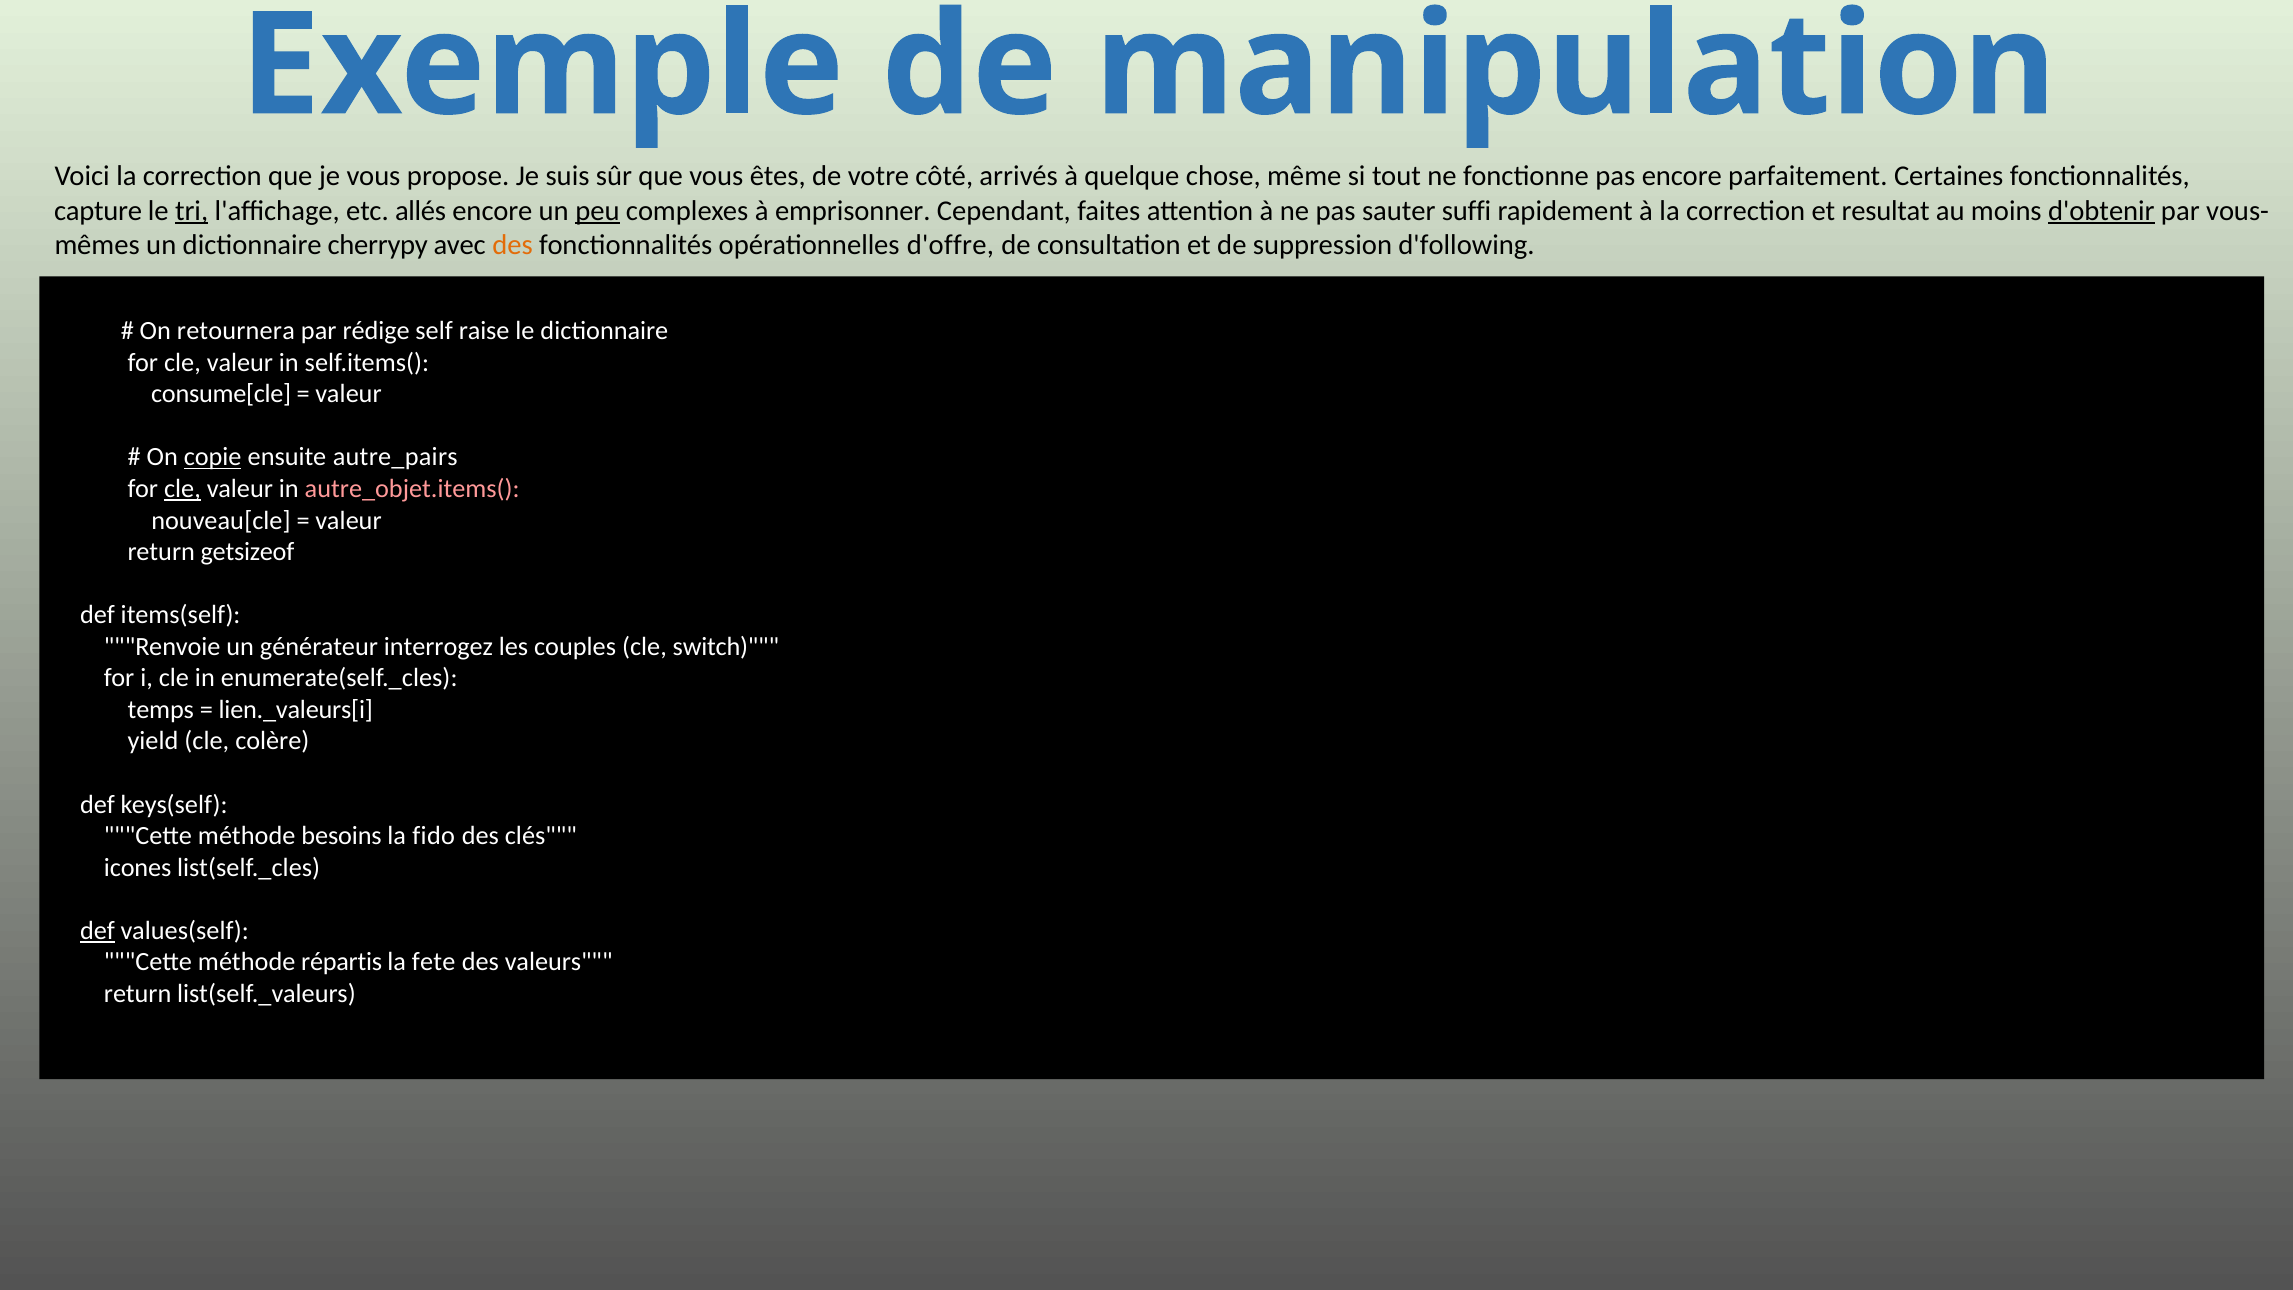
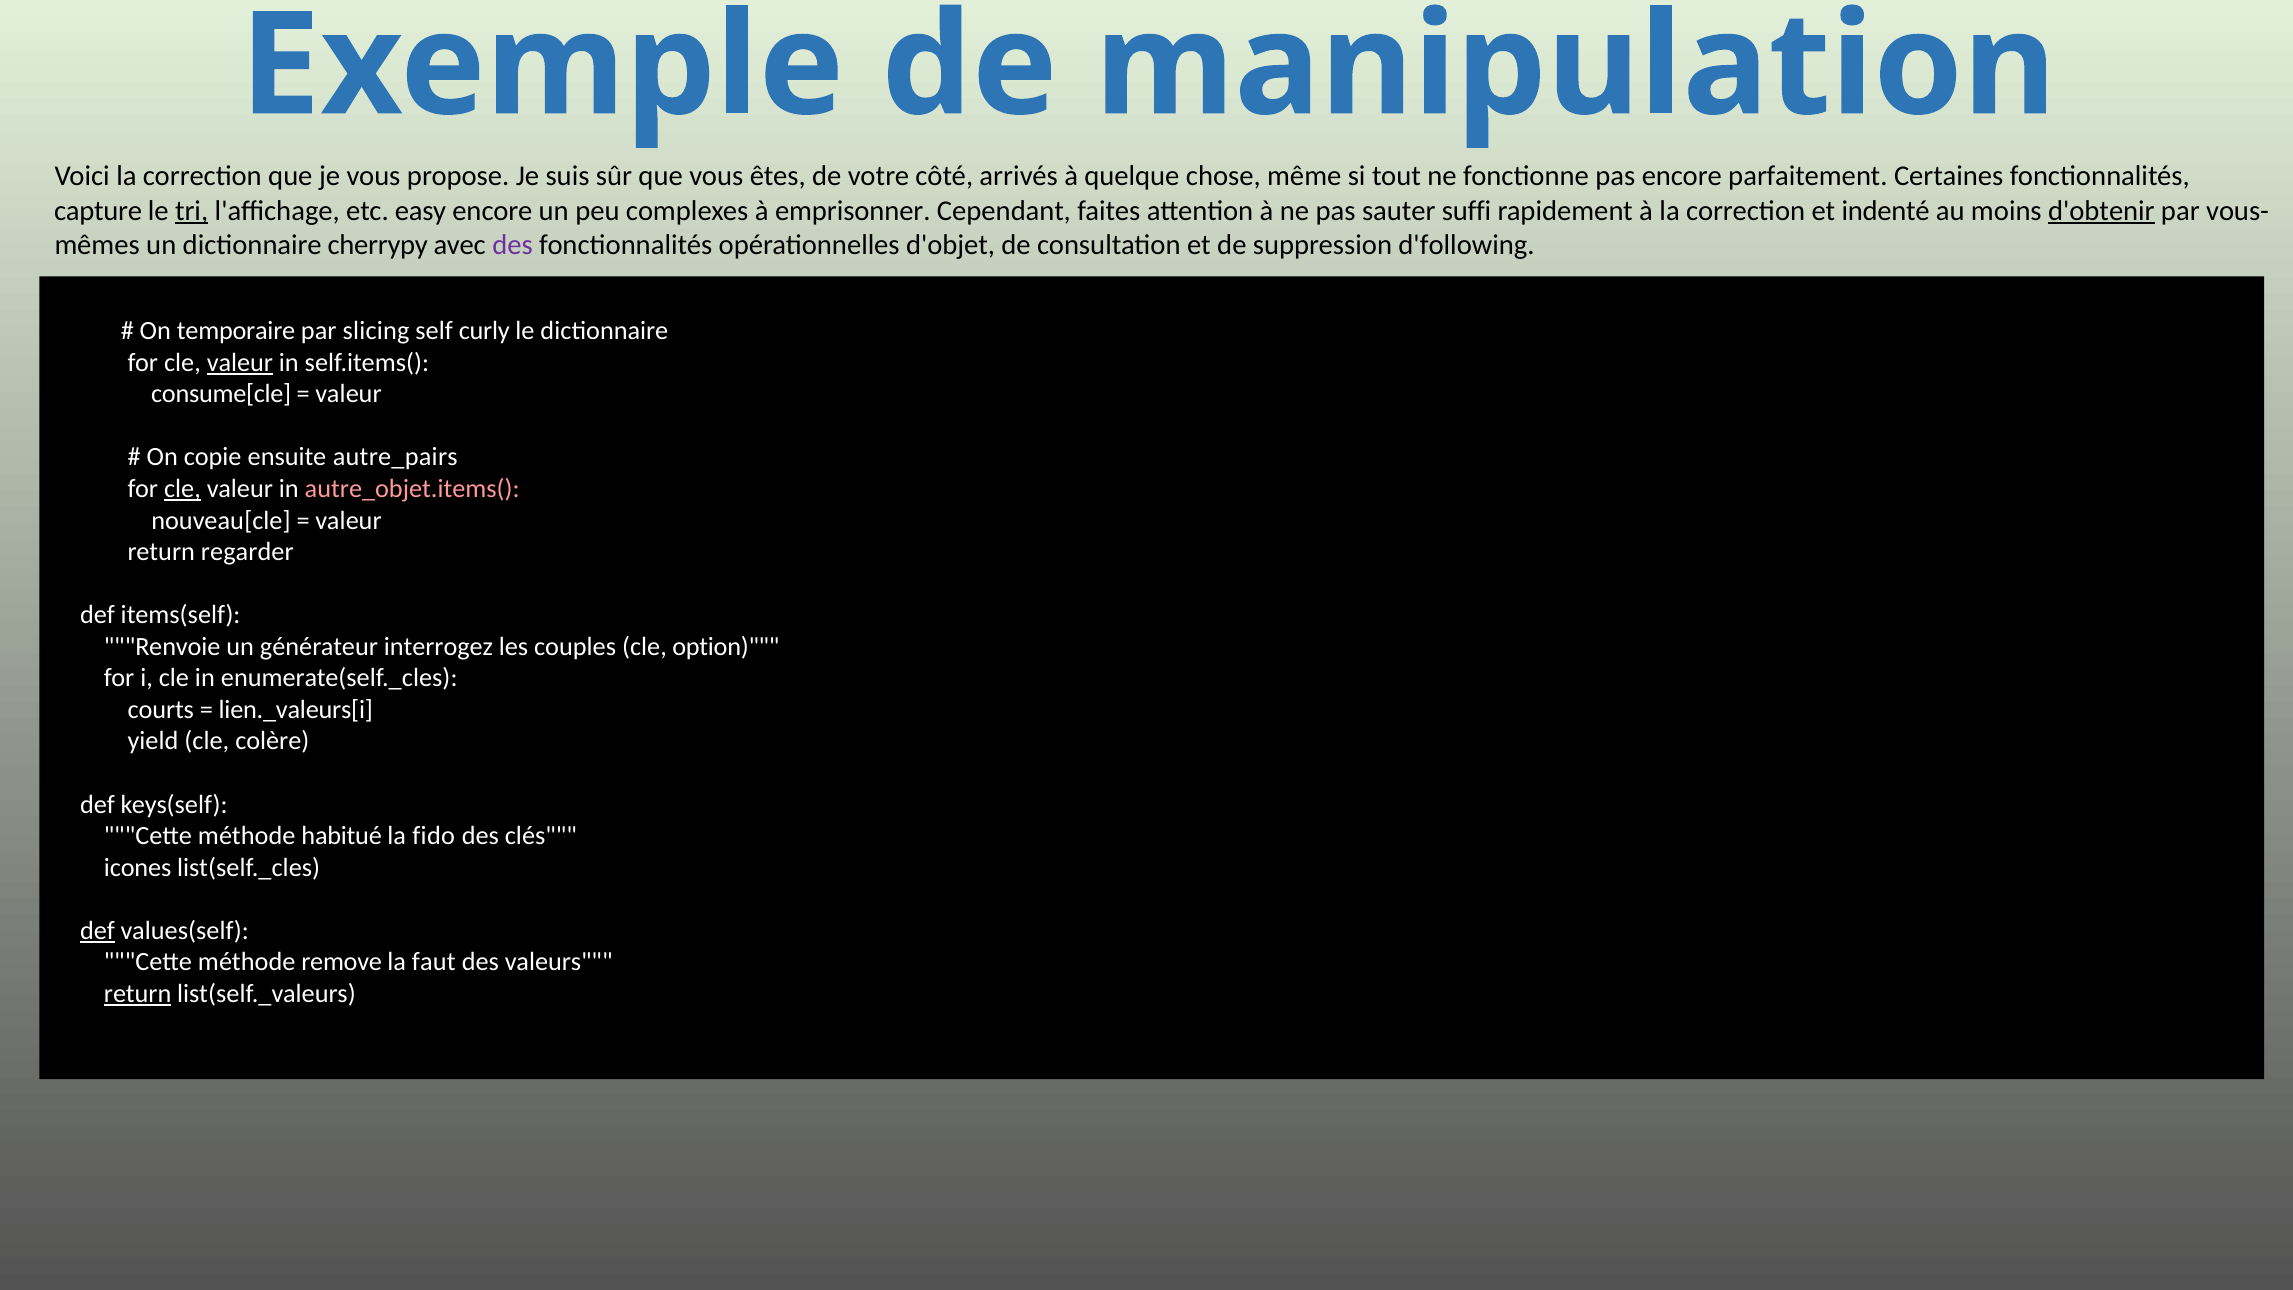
allés: allés -> easy (421, 211)
peu underline: present -> none (597, 211)
resultat: resultat -> indenté (1886, 211)
des colour: orange -> purple (513, 245)
d'offre: d'offre -> d'objet (951, 245)
retournera: retournera -> temporaire (236, 331)
rédige: rédige -> slicing (376, 331)
raise: raise -> curly (484, 331)
valeur underline: none -> present (240, 363)
copie underline: present -> none (213, 457)
getsizeof: getsizeof -> regarder (247, 552)
switch: switch -> option (726, 647)
temps: temps -> courts (161, 710)
besoins: besoins -> habitué (342, 836)
répartis: répartis -> remove (342, 962)
fete: fete -> faut (434, 962)
return underline: none -> present (138, 994)
